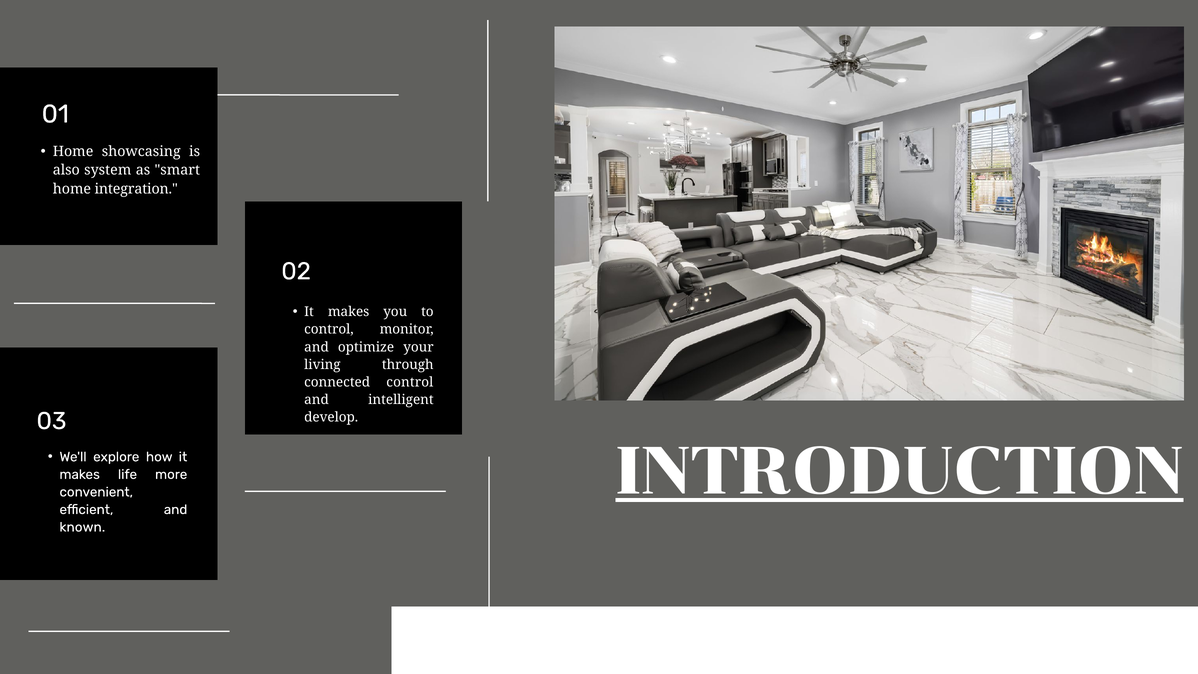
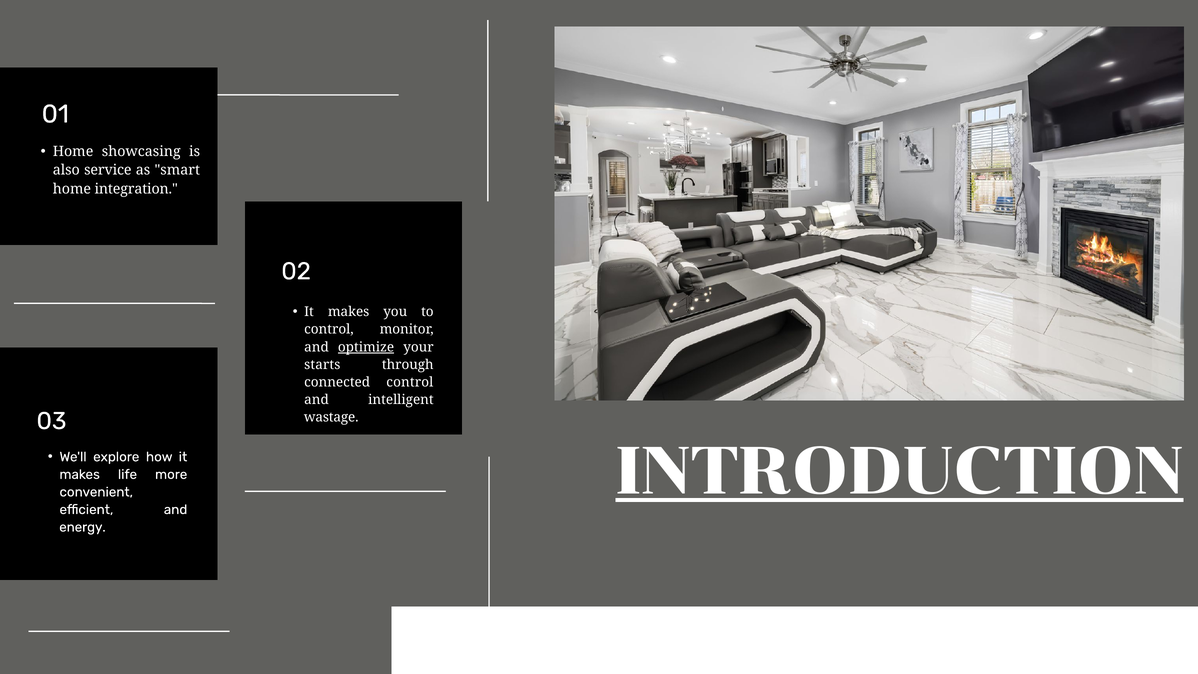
system: system -> service (108, 170)
optimize underline: none -> present (366, 347)
living: living -> starts (322, 365)
develop: develop -> wastage (331, 417)
known: known -> energy (82, 527)
